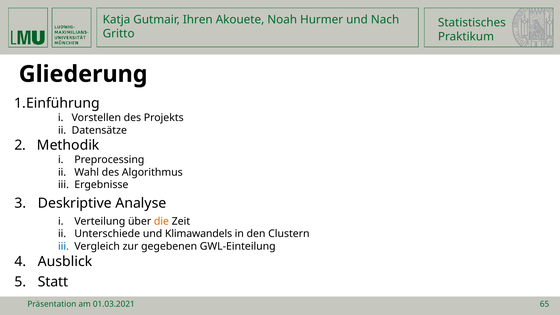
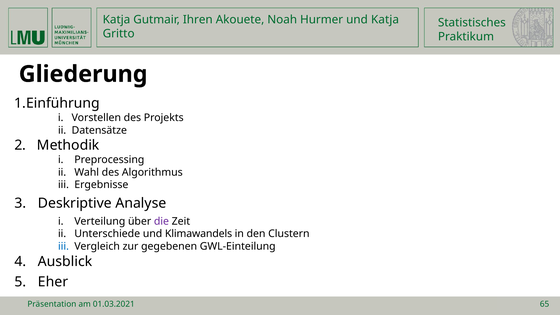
und Nach: Nach -> Katja (385, 20)
die colour: orange -> purple (161, 221)
Statt: Statt -> Eher (53, 282)
